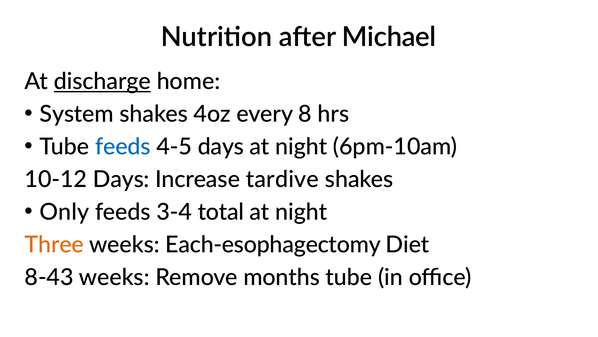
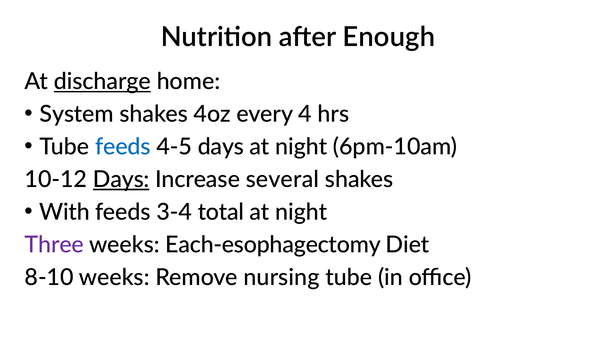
Michael: Michael -> Enough (389, 37)
8: 8 -> 4 (305, 114)
Days underline: none -> present (121, 179)
tardive: tardive -> several (282, 179)
Only: Only -> With (64, 212)
Three colour: orange -> purple (54, 244)
8-43: 8-43 -> 8-10 (49, 277)
months: months -> nursing (282, 277)
